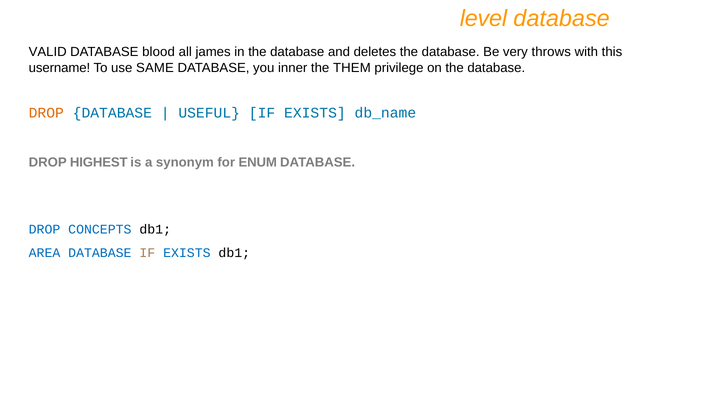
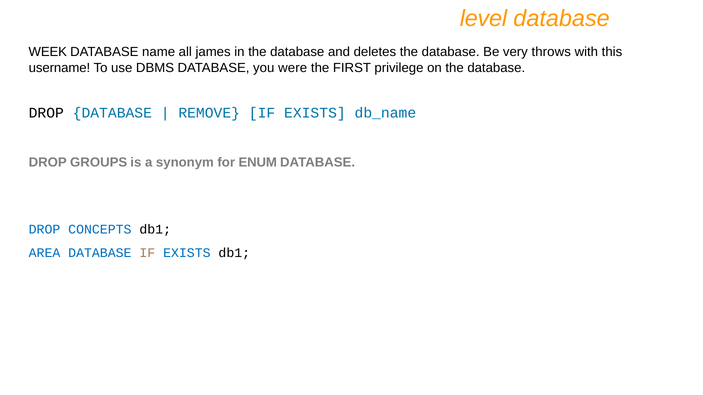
VALID: VALID -> WEEK (48, 52)
blood: blood -> name (159, 52)
SAME: SAME -> DBMS (155, 68)
inner: inner -> were (293, 68)
THEM: THEM -> FIRST (352, 68)
DROP colour: orange -> black (46, 113)
USEFUL: USEFUL -> REMOVE (209, 113)
HIGHEST: HIGHEST -> GROUPS (99, 162)
